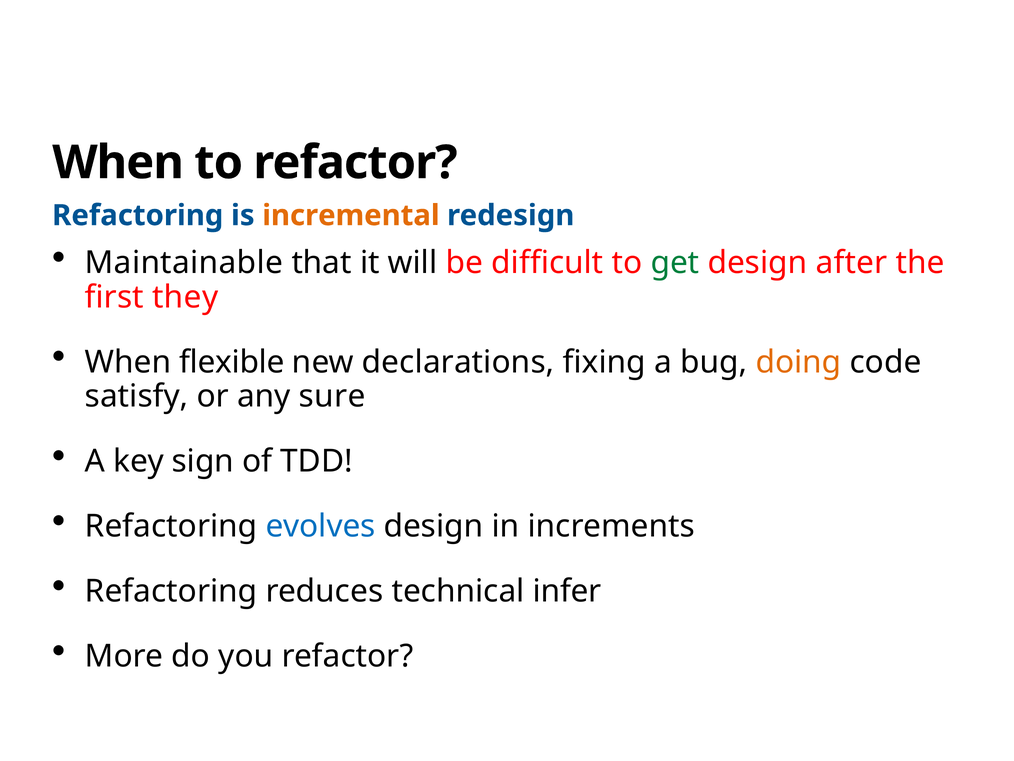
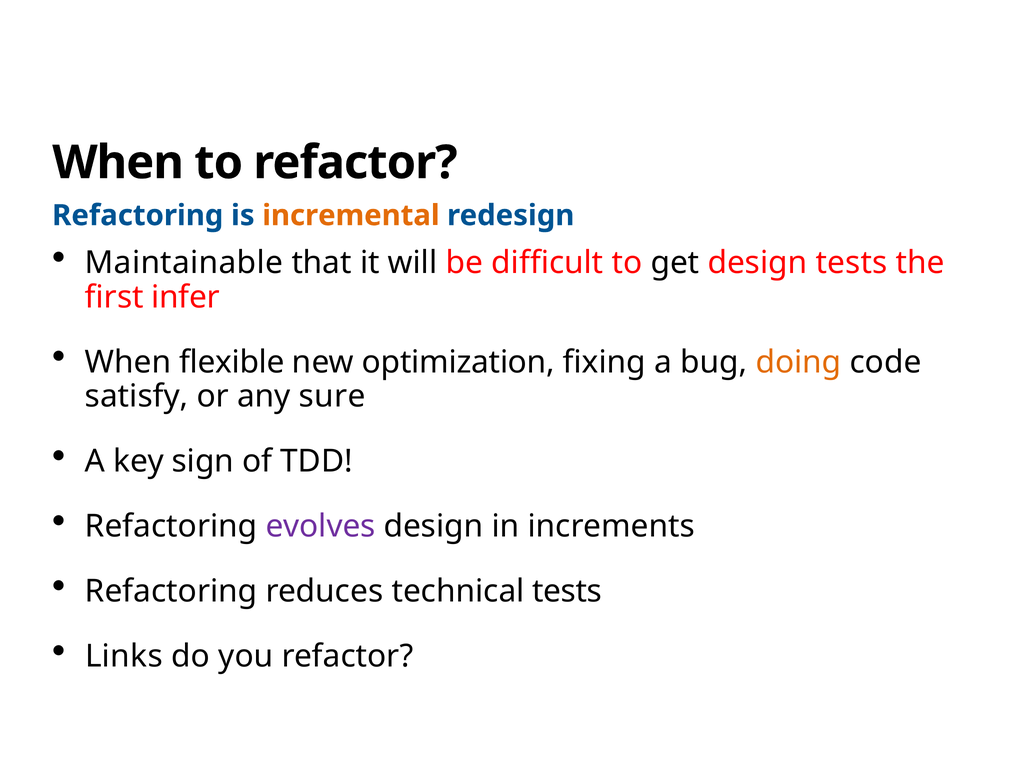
get colour: green -> black (675, 263)
design after: after -> tests (851, 263)
they: they -> infer (186, 297)
declarations: declarations -> optimization (458, 362)
evolves colour: blue -> purple (321, 526)
technical infer: infer -> tests (567, 591)
More: More -> Links (124, 656)
